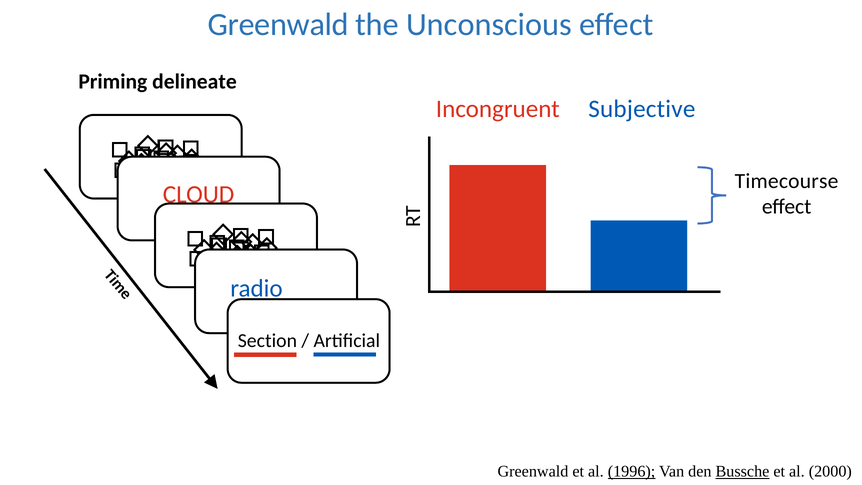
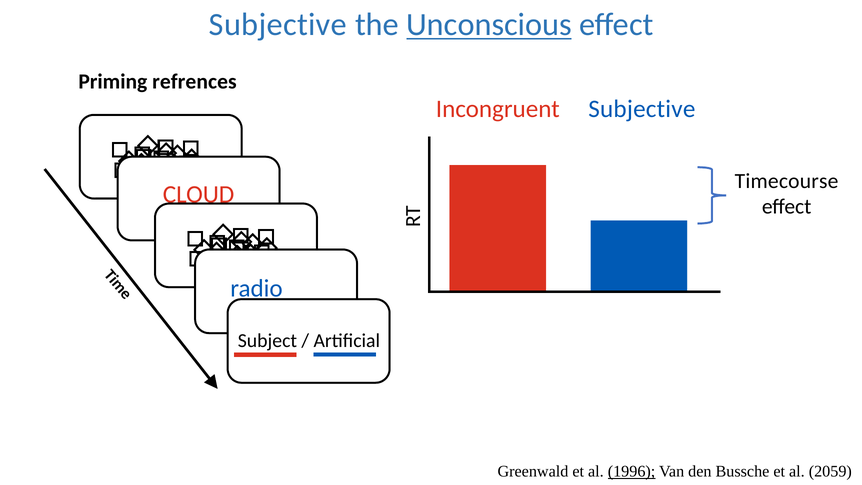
Greenwald: Greenwald -> Subjective (278, 25)
Unconscious underline: none -> present (489, 25)
delineate: delineate -> refrences (194, 82)
Section: Section -> Subject (267, 341)
Bussche underline: present -> none (742, 471)
2000: 2000 -> 2059 (830, 471)
